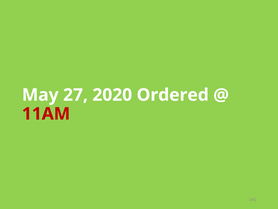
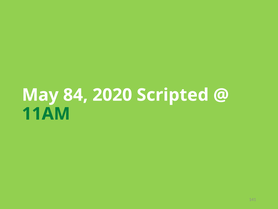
27: 27 -> 84 (75, 95)
Ordered: Ordered -> Scripted (173, 95)
11AM colour: red -> green (46, 114)
